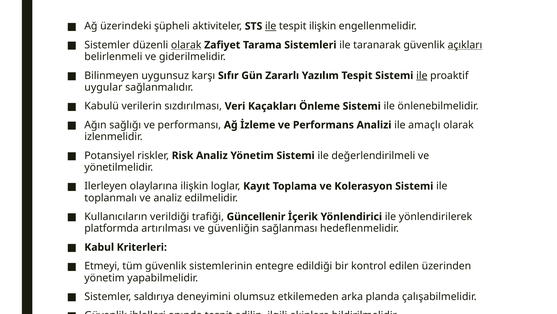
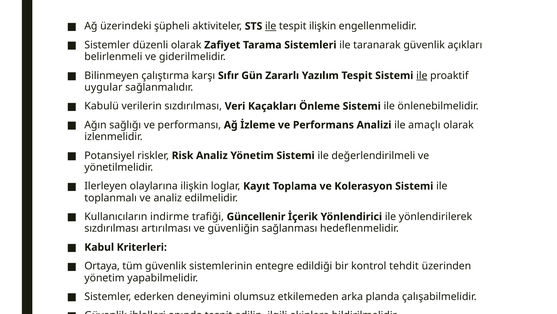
olarak underline: present -> none (186, 45)
açıkları underline: present -> none (465, 45)
uygunsuz: uygunsuz -> çalıştırma (165, 75)
verildiği: verildiği -> indirme (170, 216)
platformda: platformda -> sızdırılması (112, 228)
Etmeyi: Etmeyi -> Ortaya (102, 266)
edilen: edilen -> tehdit (404, 266)
saldırıya: saldırıya -> ederken (154, 296)
